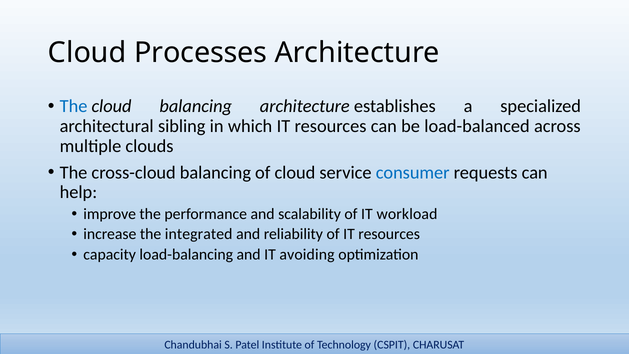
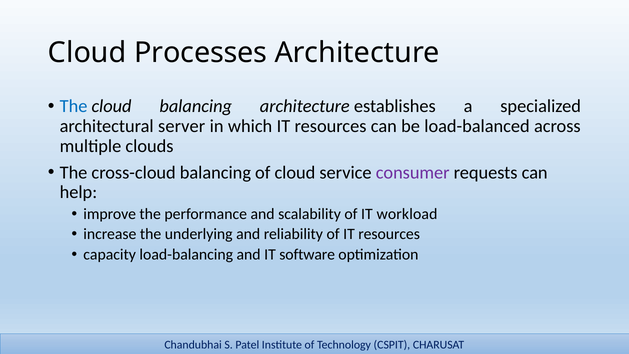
sibling: sibling -> server (182, 126)
consumer colour: blue -> purple (413, 172)
integrated: integrated -> underlying (199, 234)
avoiding: avoiding -> software (307, 254)
